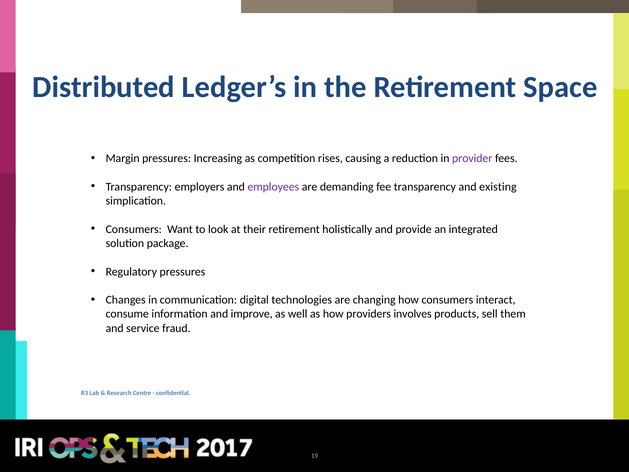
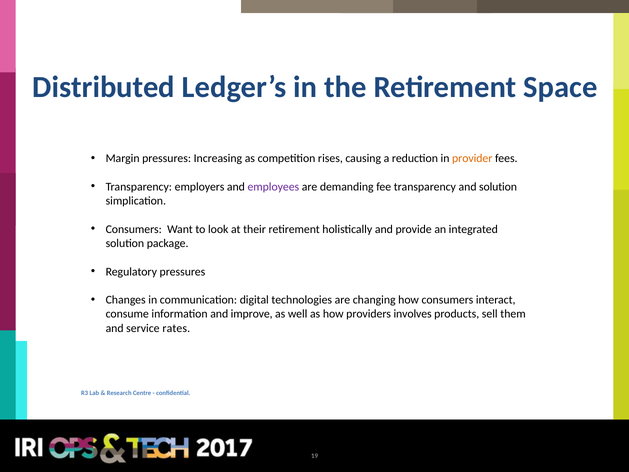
provider colour: purple -> orange (472, 158)
and existing: existing -> solution (498, 187)
fraud: fraud -> rates (176, 328)
